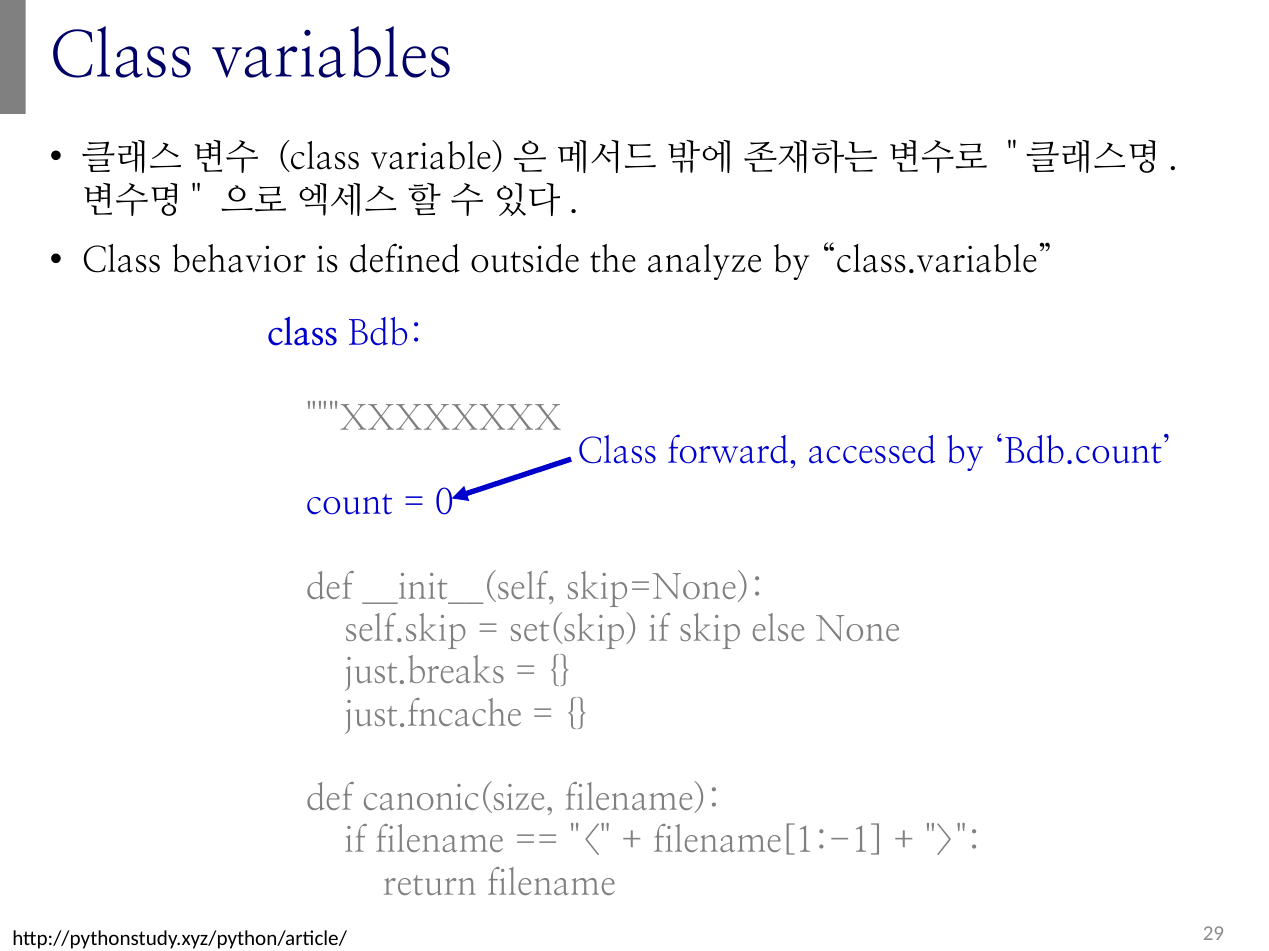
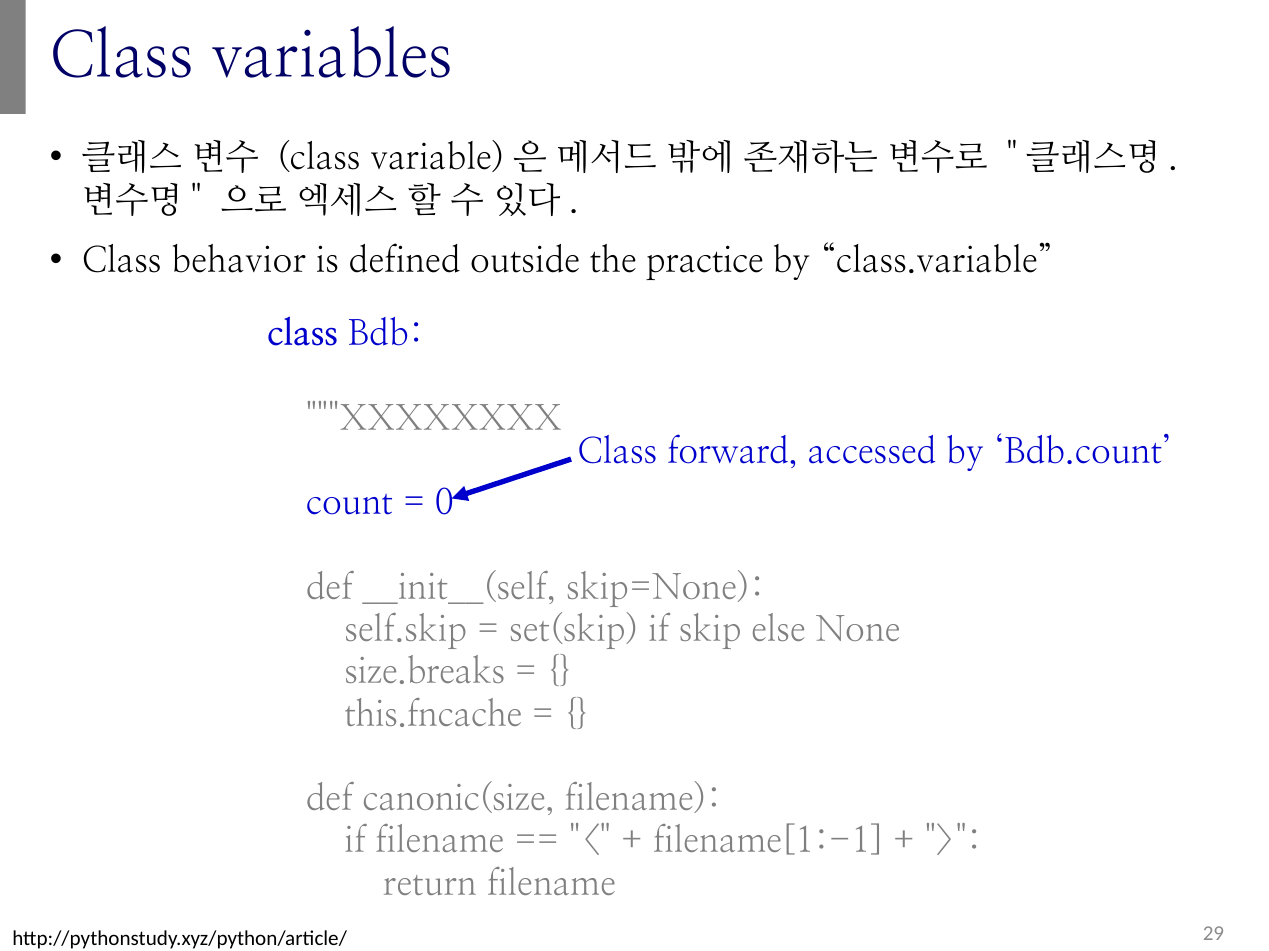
analyze: analyze -> practice (705, 261)
just.breaks: just.breaks -> size.breaks (425, 673)
just.fncache: just.fncache -> this.fncache (433, 715)
